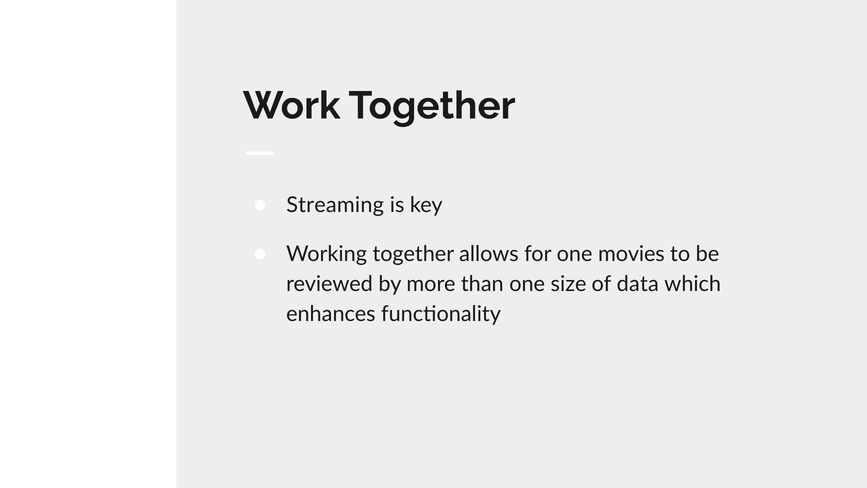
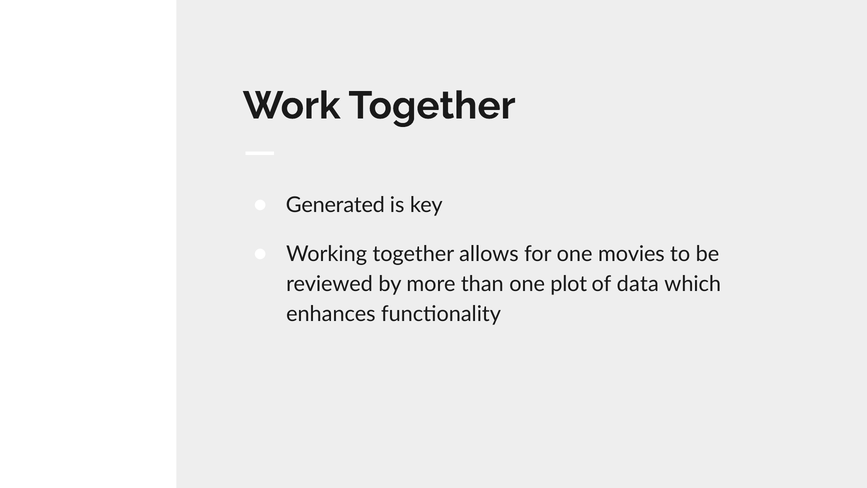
Streaming: Streaming -> Generated (335, 205)
size: size -> plot (569, 284)
